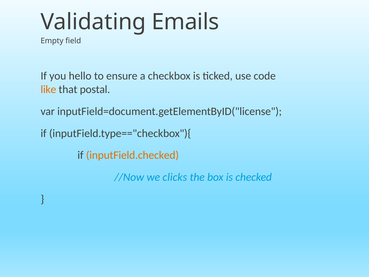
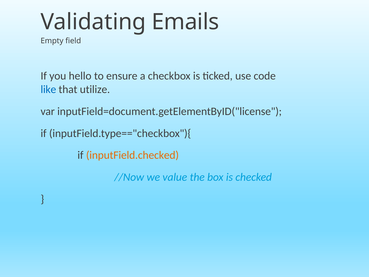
like colour: orange -> blue (48, 89)
postal: postal -> utilize (95, 89)
clicks: clicks -> value (175, 177)
